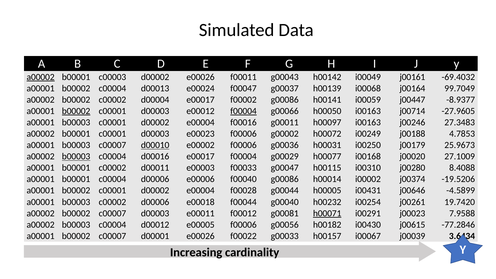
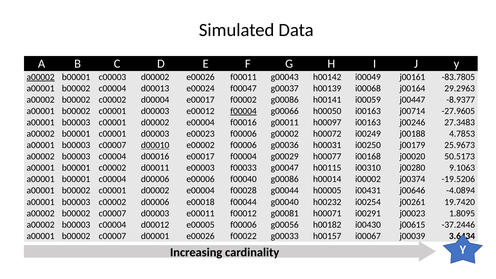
-69.4032: -69.4032 -> -83.7805 (458, 77)
99.7049: 99.7049 -> 29.2963 (460, 88)
b00002 underline: present -> none (76, 111)
b00003 underline: present -> none (76, 156)
27.1009: 27.1009 -> 50.5173 (460, 156)
8.4088: 8.4088 -> 9.1063 (462, 168)
-4.5899: -4.5899 -> -4.0894 (461, 191)
h00071 underline: present -> none (327, 213)
7.9588: 7.9588 -> 1.8095 (462, 213)
-77.2846: -77.2846 -> -37.2446 (458, 225)
